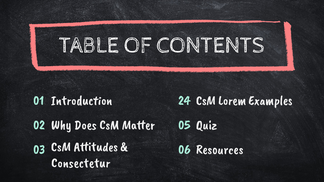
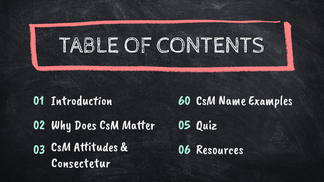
Lorem: Lorem -> Name (232, 101)
24: 24 -> 60 (184, 101)
